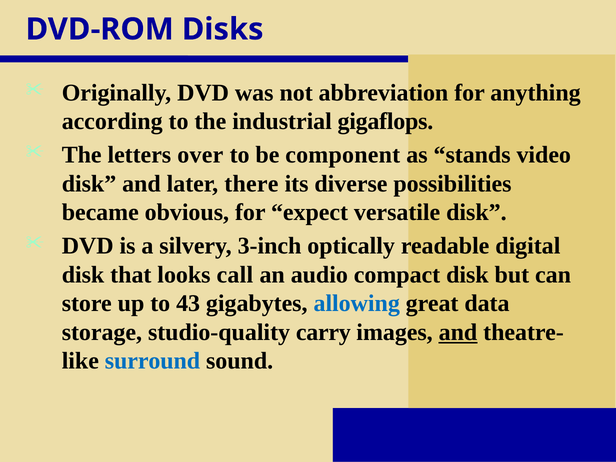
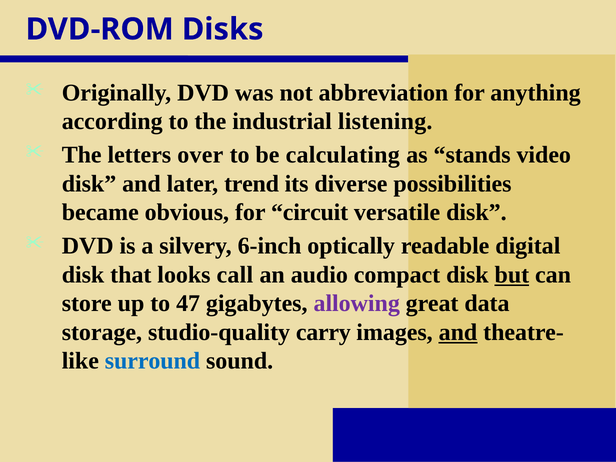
gigaflops: gigaflops -> listening (385, 121)
component: component -> calculating (343, 155)
there: there -> trend (252, 184)
expect: expect -> circuit (310, 212)
3-inch: 3-inch -> 6-inch (270, 246)
but underline: none -> present (512, 275)
43: 43 -> 47 (188, 304)
allowing colour: blue -> purple (357, 304)
